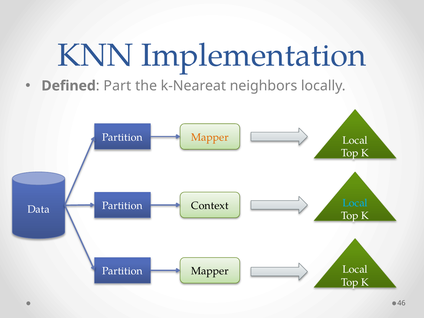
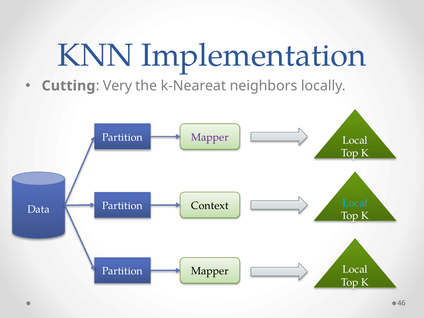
Defined: Defined -> Cutting (68, 86)
Part: Part -> Very (117, 86)
Mapper colour: orange -> purple (210, 137)
